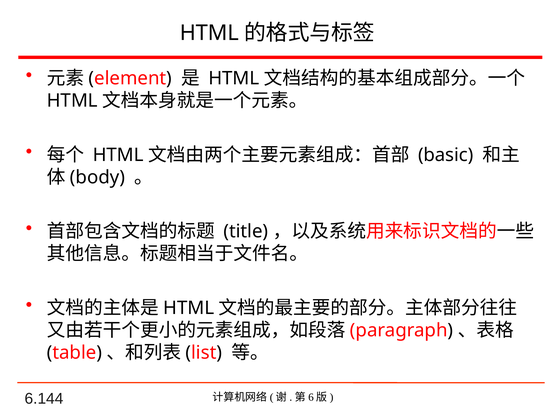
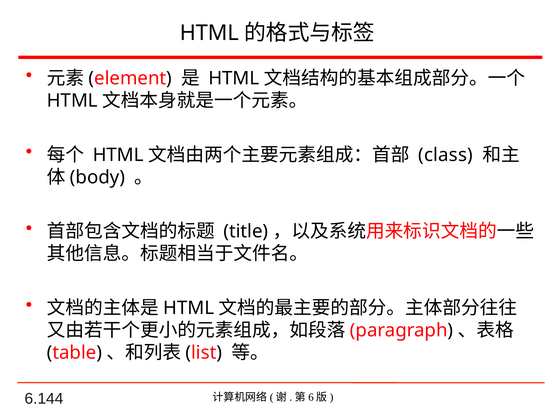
basic: basic -> class (446, 155)
